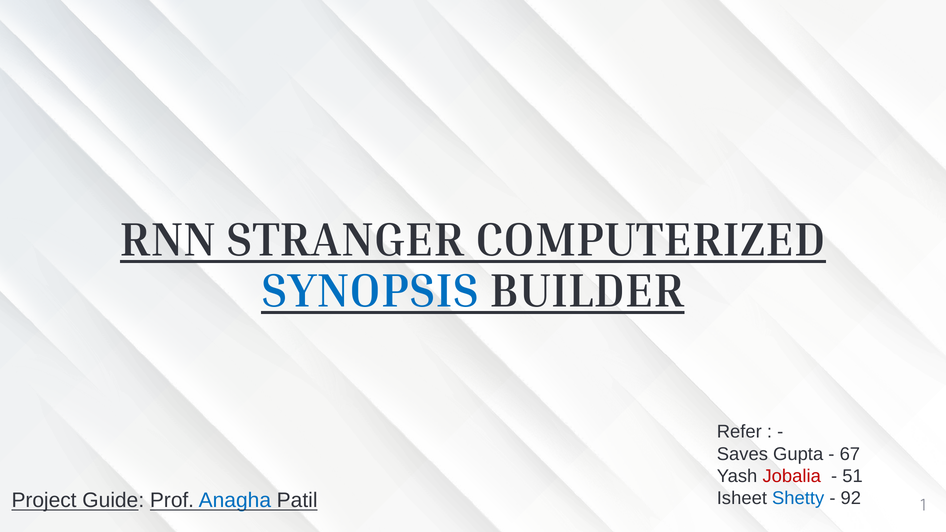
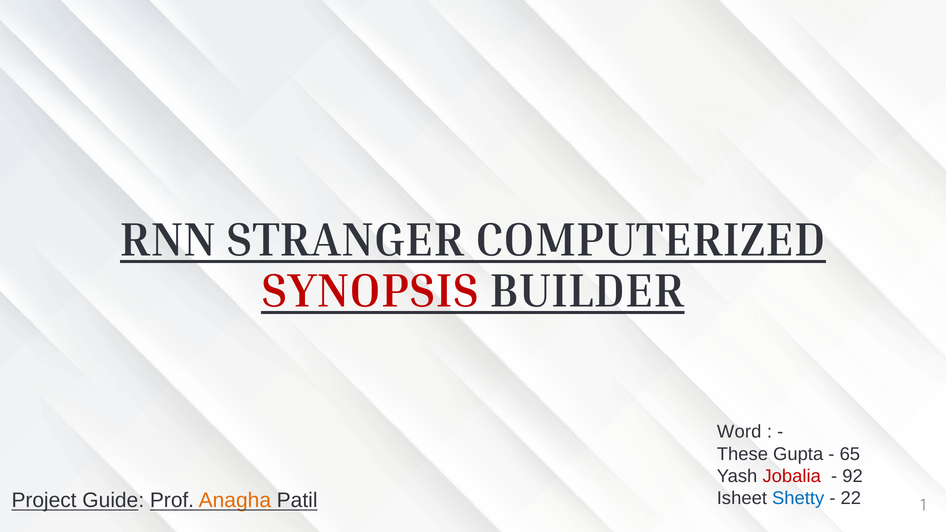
SYNOPSIS colour: blue -> red (370, 291)
Refer: Refer -> Word (739, 432)
Saves: Saves -> These (742, 454)
67: 67 -> 65 (850, 454)
51: 51 -> 92 (853, 476)
92: 92 -> 22 (851, 498)
Anagha colour: blue -> orange (235, 501)
